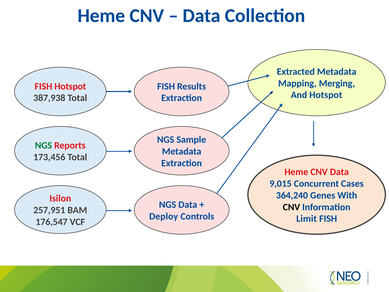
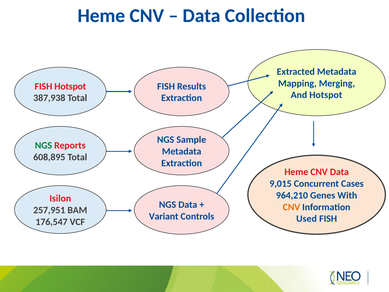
173,456: 173,456 -> 608,895 (49, 157)
364,240: 364,240 -> 964,210 (292, 195)
CNV colour: black -> orange (291, 207)
Deploy: Deploy -> Variant (164, 216)
Limit: Limit -> Used (307, 219)
